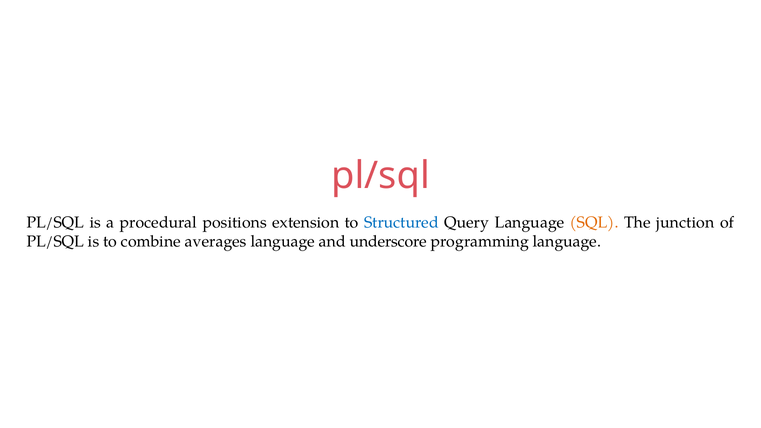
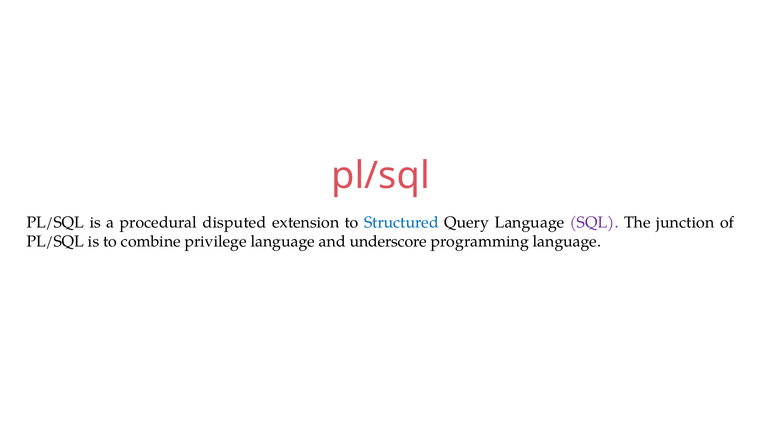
positions: positions -> disputed (235, 223)
SQL colour: orange -> purple (594, 223)
averages: averages -> privilege (216, 242)
